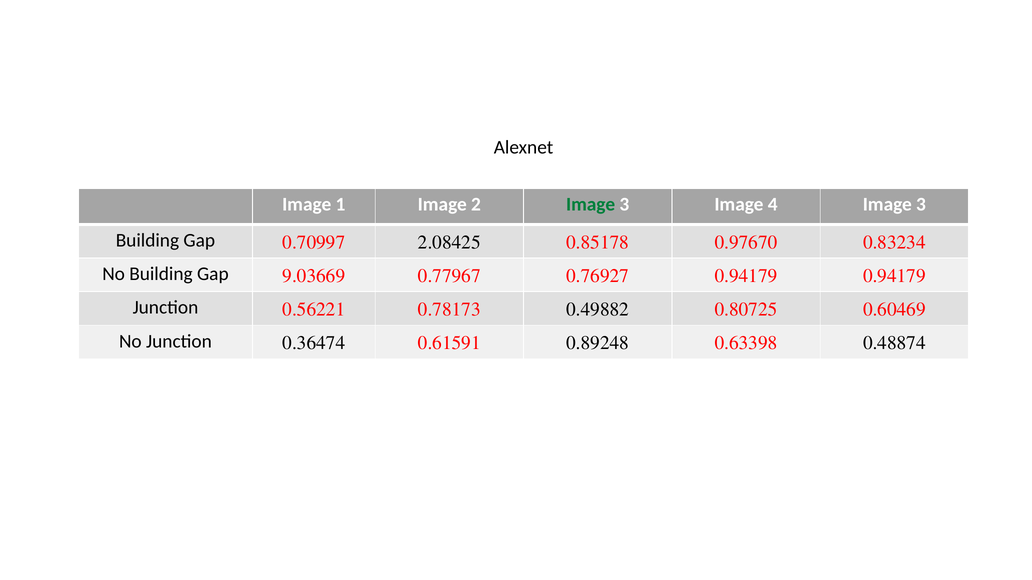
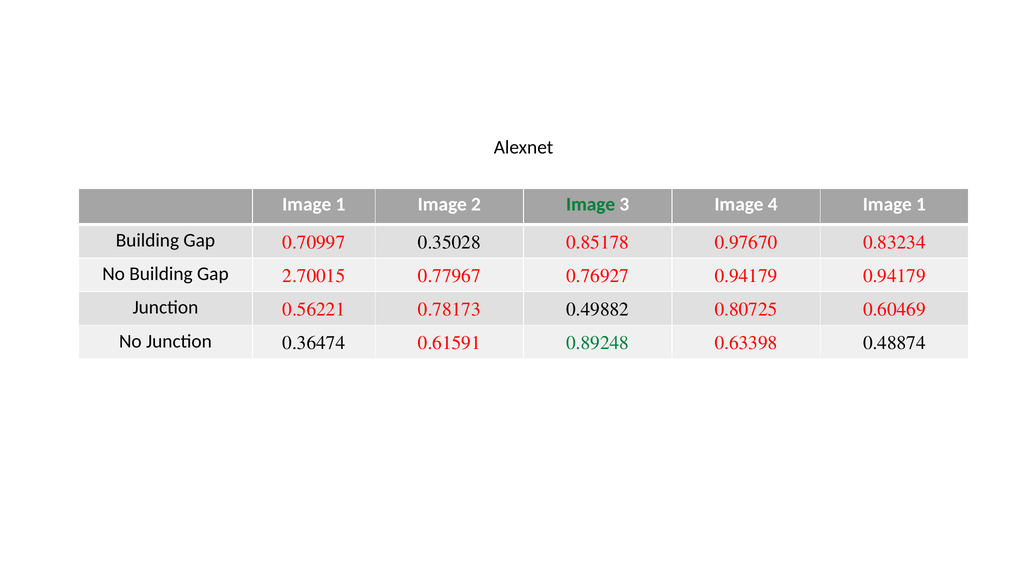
4 Image 3: 3 -> 1 (921, 205)
2.08425: 2.08425 -> 0.35028 (449, 243)
9.03669: 9.03669 -> 2.70015 (314, 276)
0.89248 colour: black -> green (598, 343)
